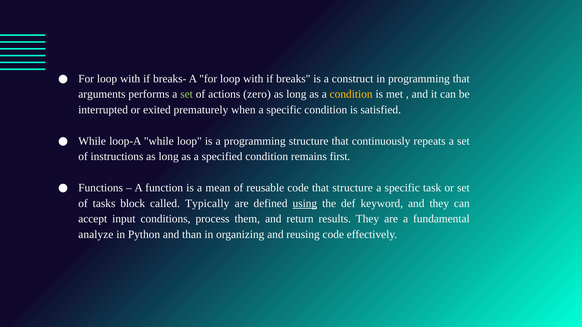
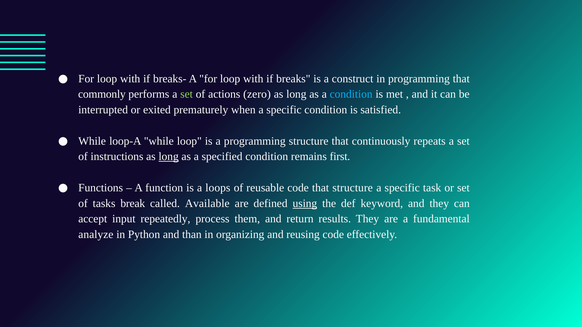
arguments: arguments -> commonly (102, 94)
condition colour: yellow -> light blue (351, 94)
long underline: none -> present (169, 157)
mean: mean -> loops (218, 188)
block: block -> break (133, 204)
Typically: Typically -> Available (207, 204)
conditions: conditions -> repeatedly (165, 219)
